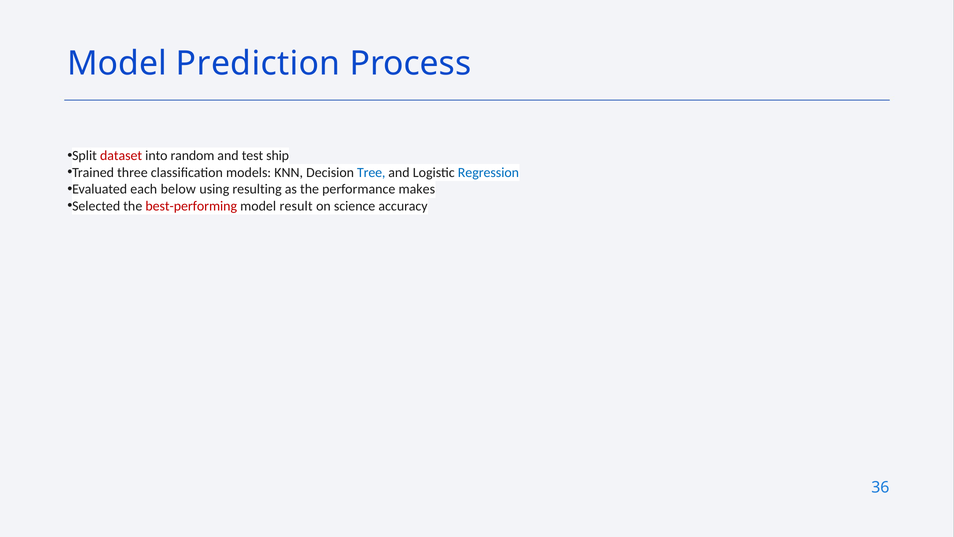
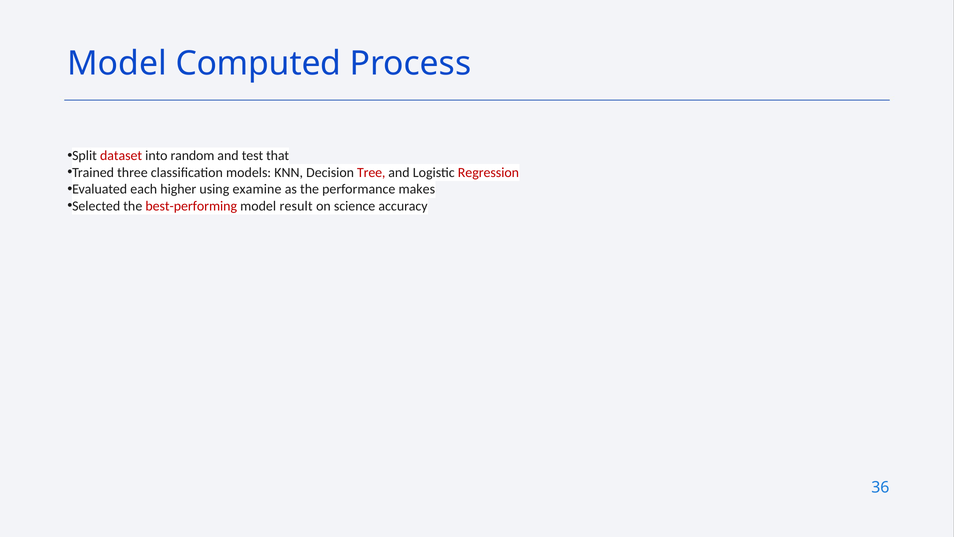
Prediction: Prediction -> Computed (258, 64)
ship: ship -> that (278, 156)
Tree colour: blue -> red (371, 173)
Regression colour: blue -> red (488, 173)
below: below -> higher (178, 189)
resulting: resulting -> examine (257, 189)
